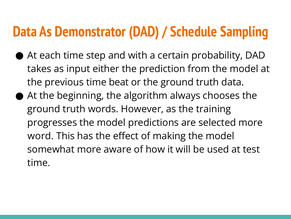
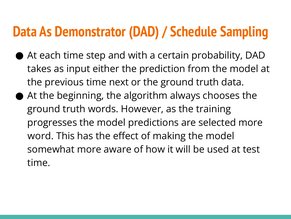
beat: beat -> next (119, 82)
